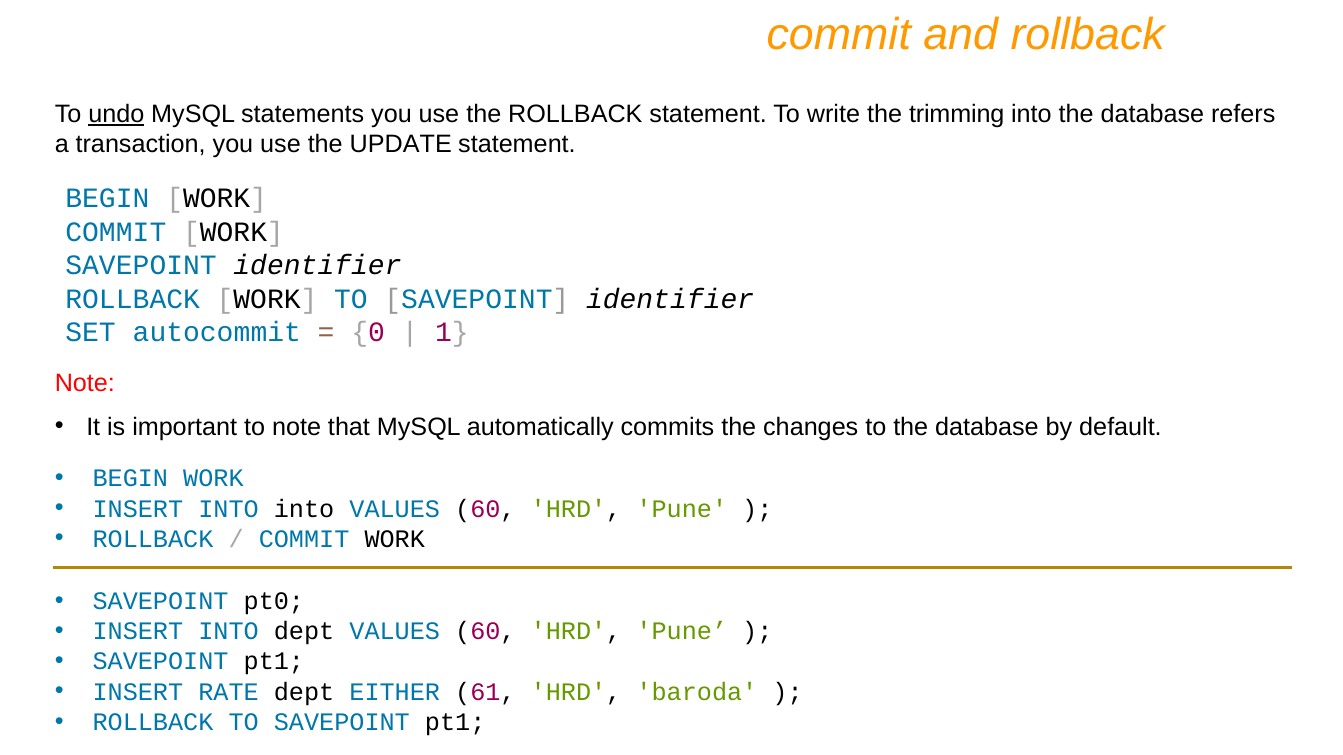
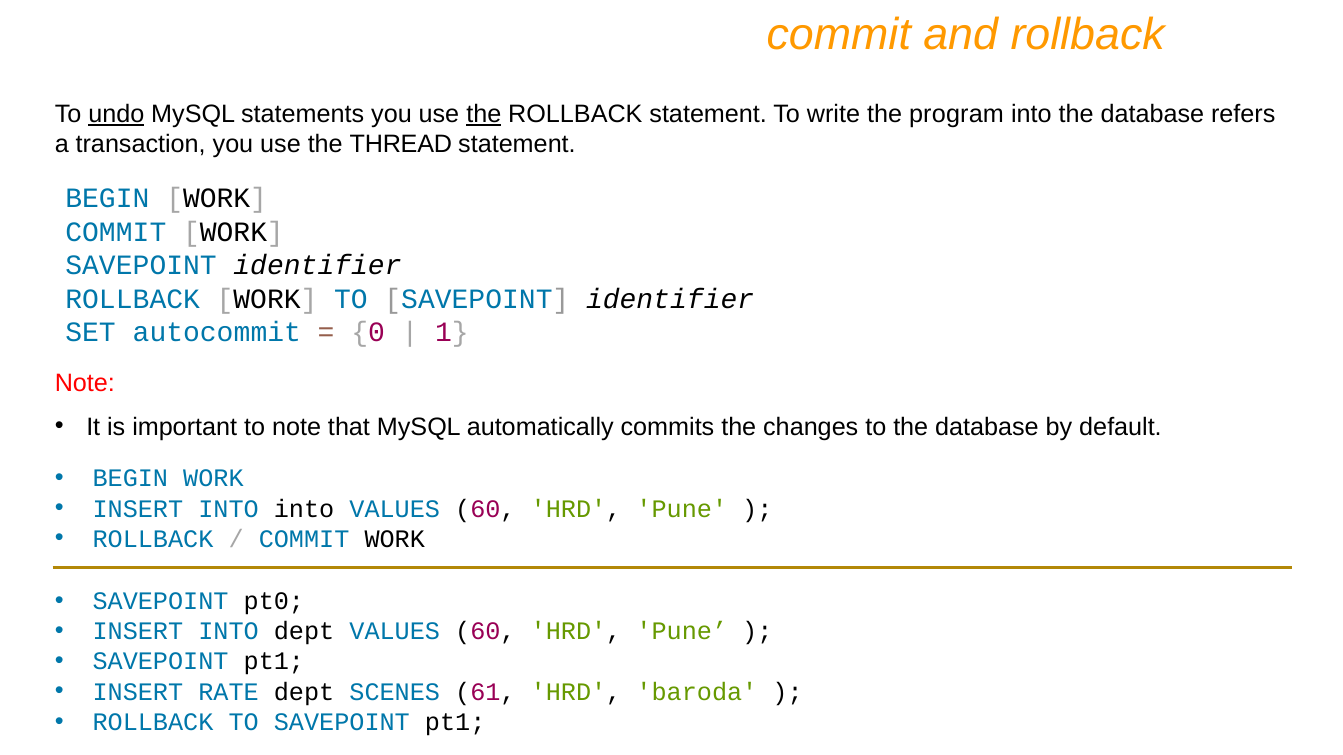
the underline: none -> present (484, 114)
trimming: trimming -> program (957, 114)
UPDATE: UPDATE -> THREAD (401, 144)
EITHER: EITHER -> SCENES (395, 692)
